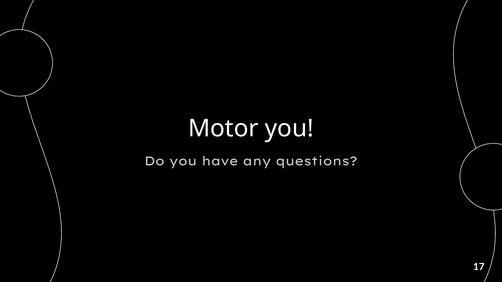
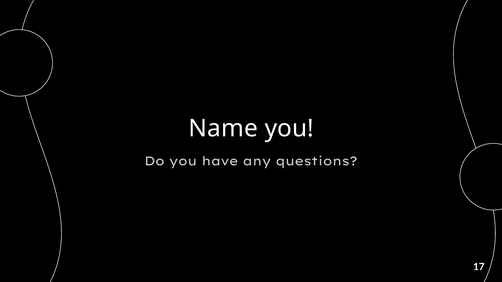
Motor: Motor -> Name (223, 129)
